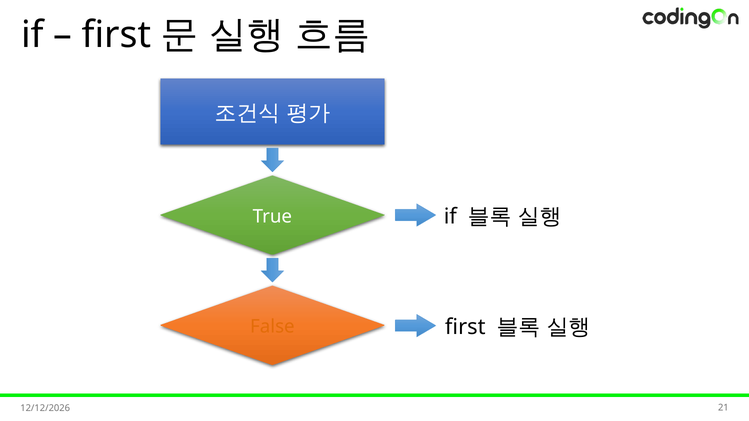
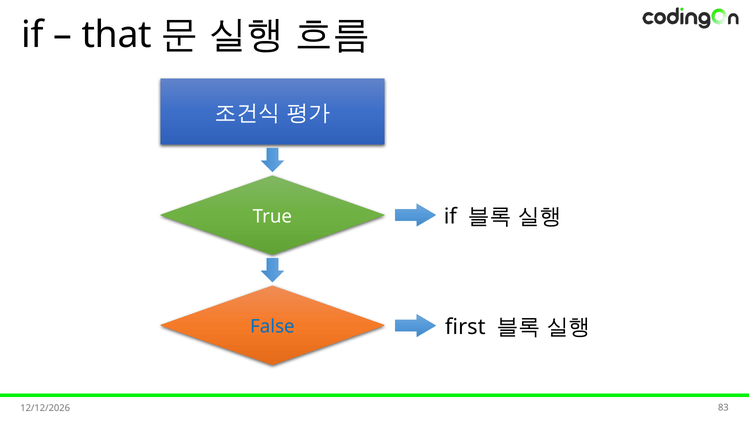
first: first -> that (117, 35)
False colour: orange -> blue (272, 327)
21: 21 -> 83 (723, 408)
